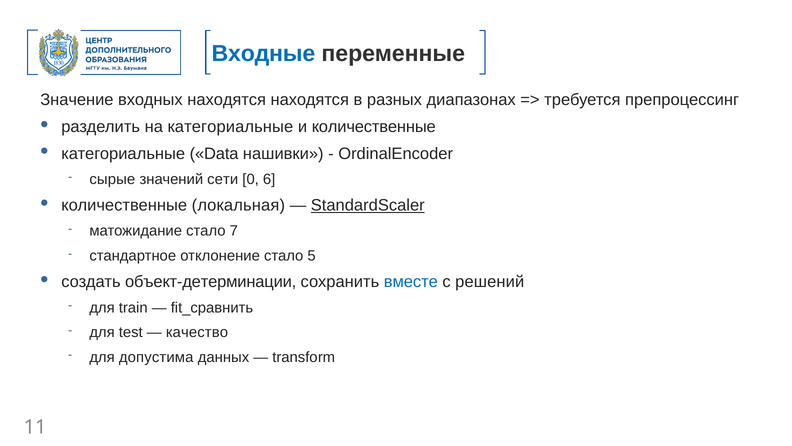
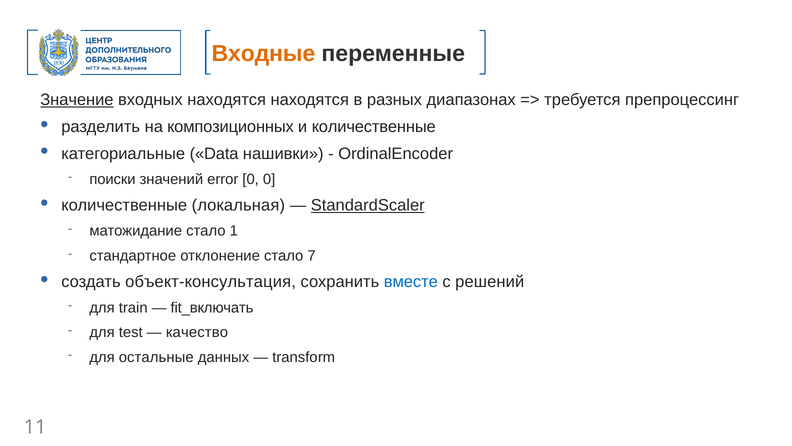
Входные colour: blue -> orange (263, 54)
Значение underline: none -> present (77, 100)
на категориальные: категориальные -> композиционных (231, 127)
сырые: сырые -> поиски (112, 179)
сети: сети -> error (223, 179)
0 6: 6 -> 0 (269, 179)
7: 7 -> 1 (234, 231)
5: 5 -> 7 (312, 256)
объект-детерминации: объект-детерминации -> объект-консультация (211, 282)
fit_сравнить: fit_сравнить -> fit_включать (212, 307)
допустима: допустима -> остальные (156, 357)
